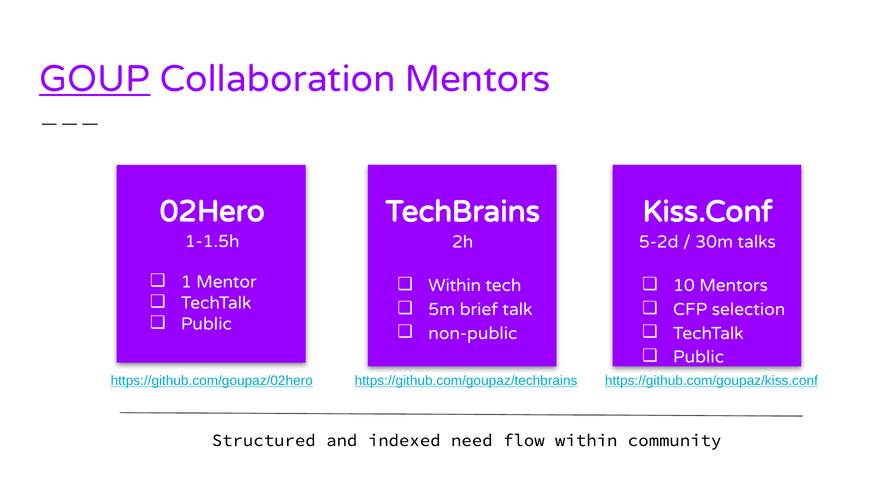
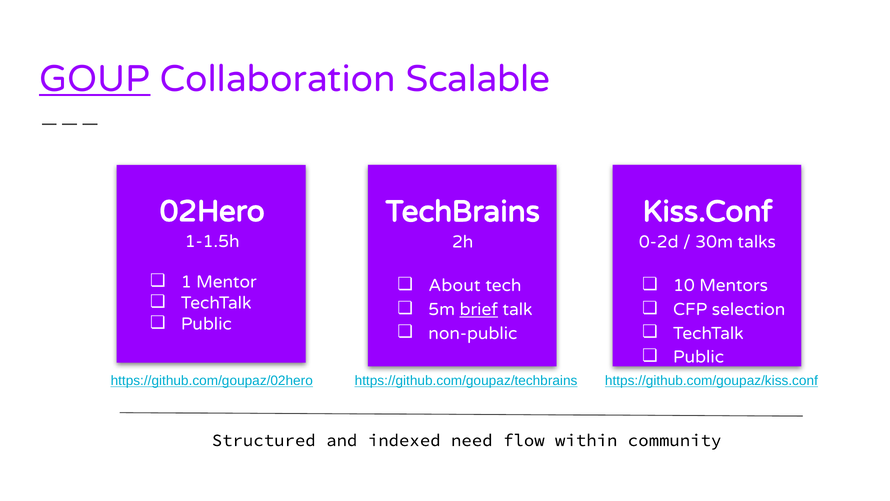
Collaboration Mentors: Mentors -> Scalable (478, 79)
5-2d: 5-2d -> 0-2d (659, 242)
Within: Within -> About (454, 285)
brief underline: none -> present (479, 309)
